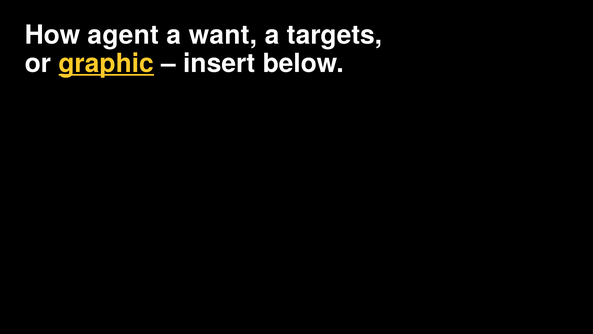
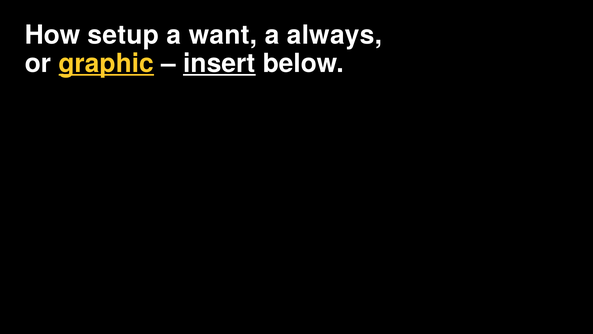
agent: agent -> setup (123, 35)
targets: targets -> always (334, 35)
insert underline: none -> present (219, 63)
